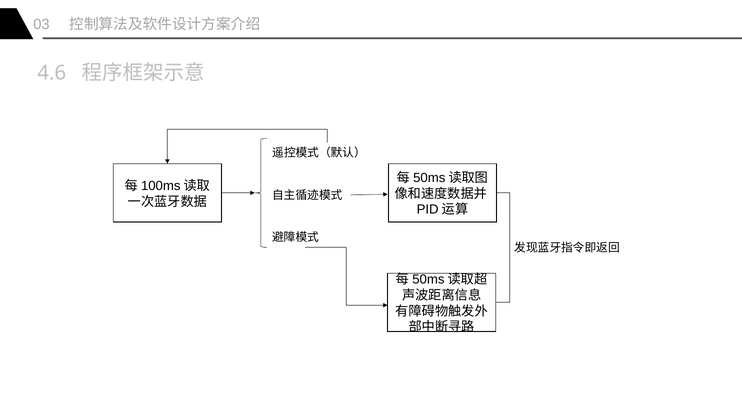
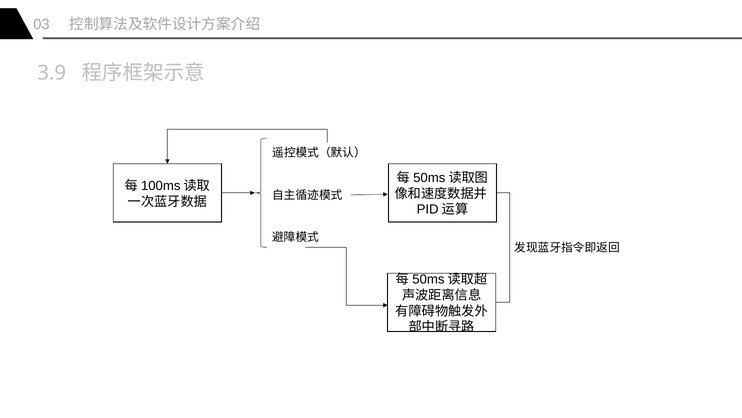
4.6: 4.6 -> 3.9 (52, 73)
